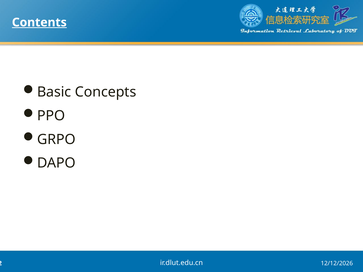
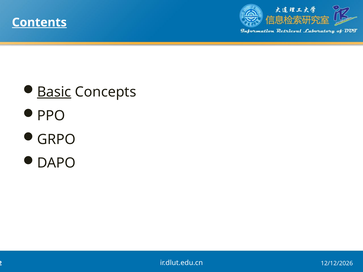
Basic underline: none -> present (54, 92)
